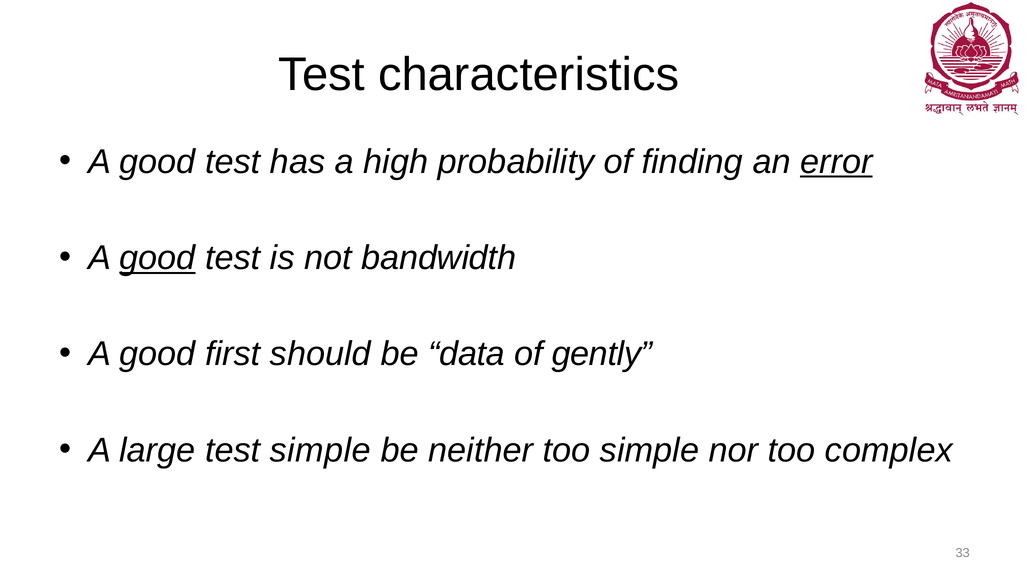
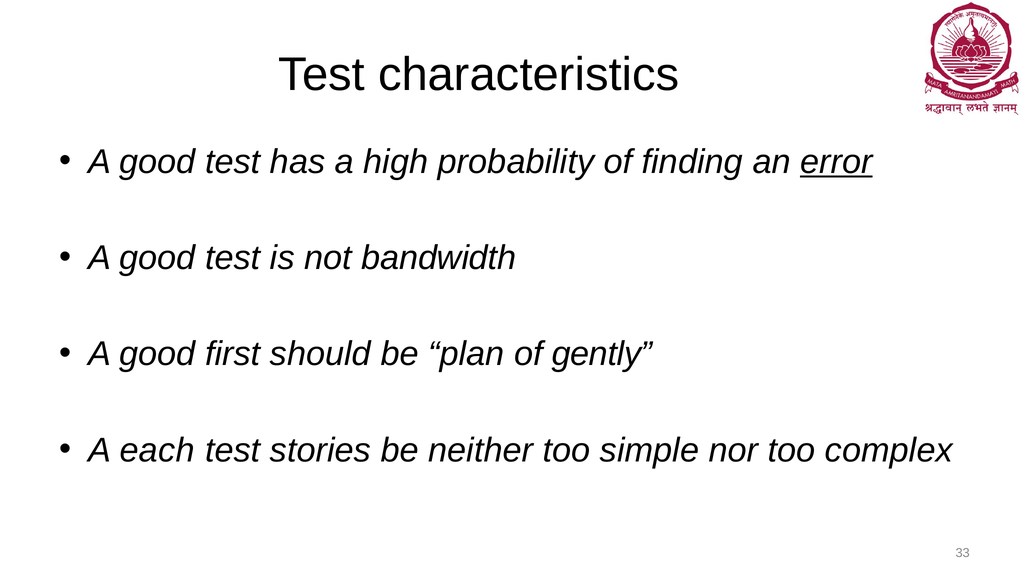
good underline: present -> none (157, 258)
data: data -> plan (466, 354)
large: large -> each (157, 450)
test simple: simple -> stories (321, 450)
